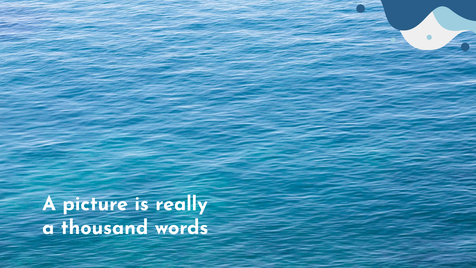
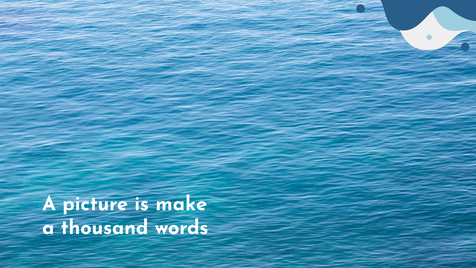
really: really -> make (181, 203)
